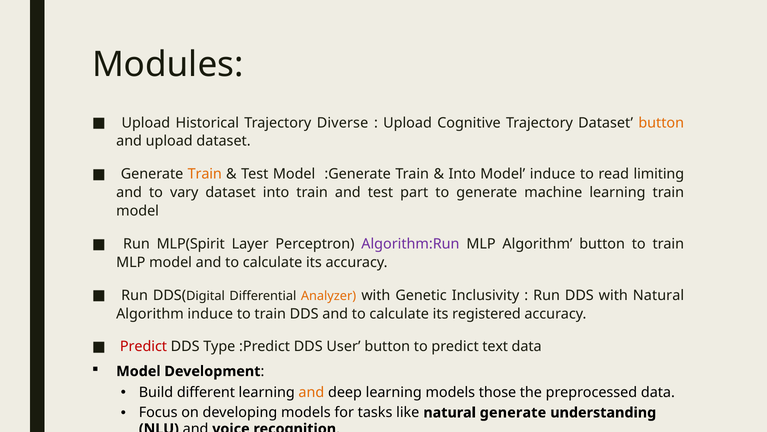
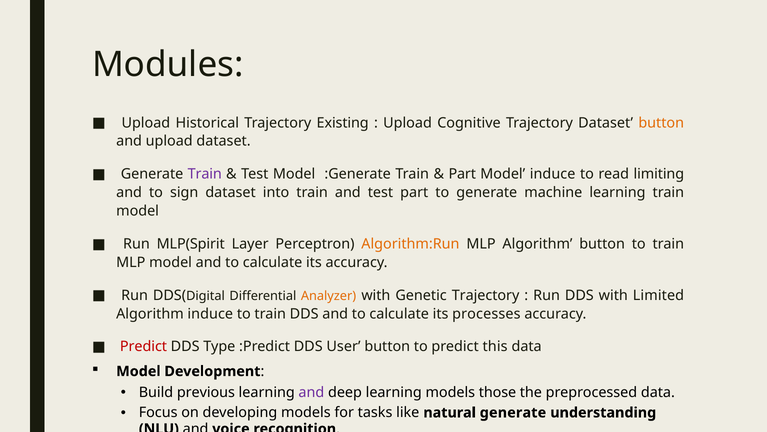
Diverse: Diverse -> Existing (343, 123)
Train colour: orange -> purple (205, 174)
Into: Into -> Part (462, 174)
vary: vary -> sign (184, 192)
Algorithm:Run colour: purple -> orange (410, 244)
Genetic Inclusivity: Inclusivity -> Trajectory (486, 295)
with Natural: Natural -> Limited (658, 295)
registered: registered -> processes (486, 313)
text: text -> this (495, 346)
different: different -> previous (206, 392)
and colour: orange -> purple (311, 392)
